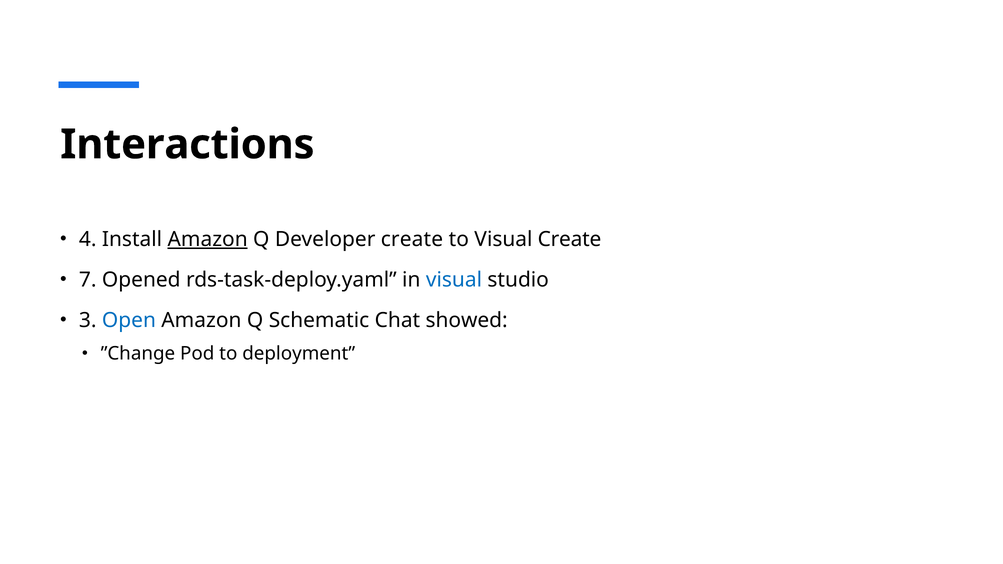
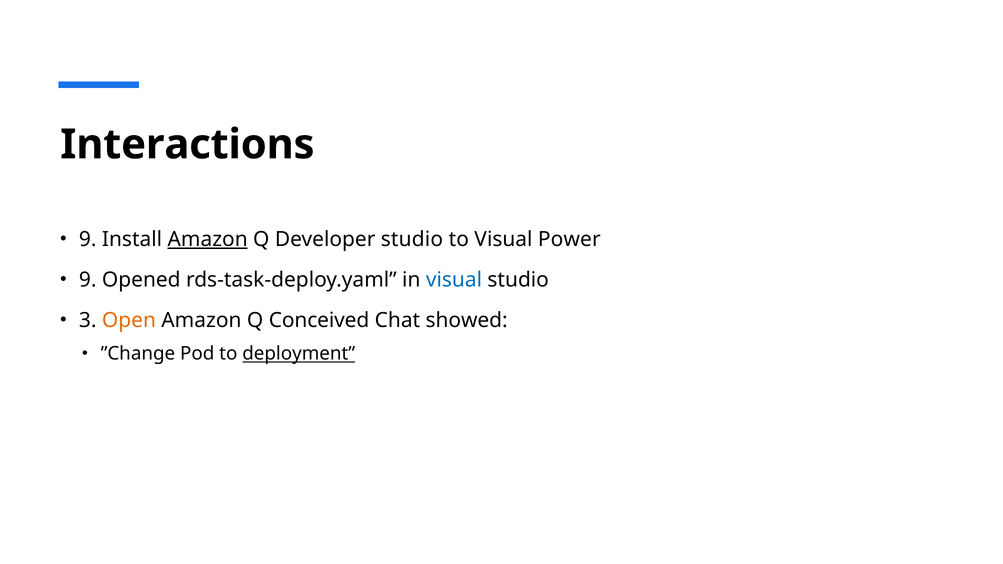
4: 4 -> 9 (88, 239)
Developer create: create -> studio (412, 239)
Visual Create: Create -> Power (569, 239)
7: 7 -> 9 (88, 280)
Open colour: blue -> orange (129, 321)
Schematic: Schematic -> Conceived (319, 321)
deployment underline: none -> present (299, 354)
